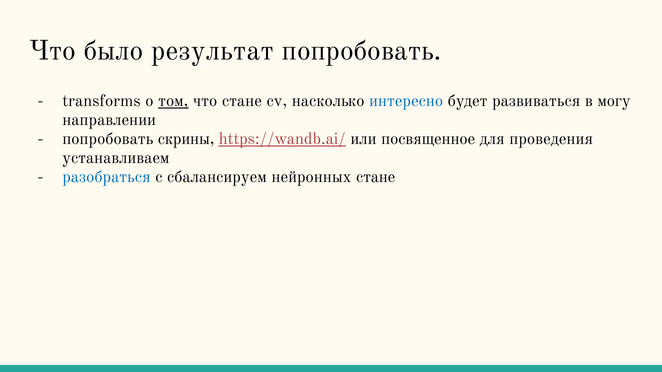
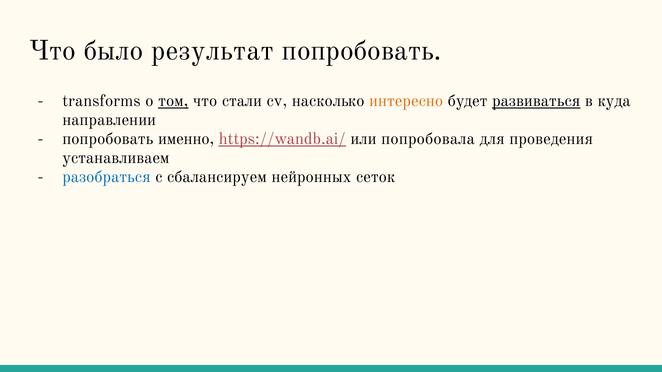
что стане: стане -> стали (242, 101)
интересно colour: blue -> orange (406, 101)
развиваться underline: none -> present (536, 101)
могу: могу -> куда (614, 101)
скрины: скрины -> именно (186, 139)
посвященное: посвященное -> попробовала (428, 139)
нейронных стане: стане -> сеток (376, 177)
